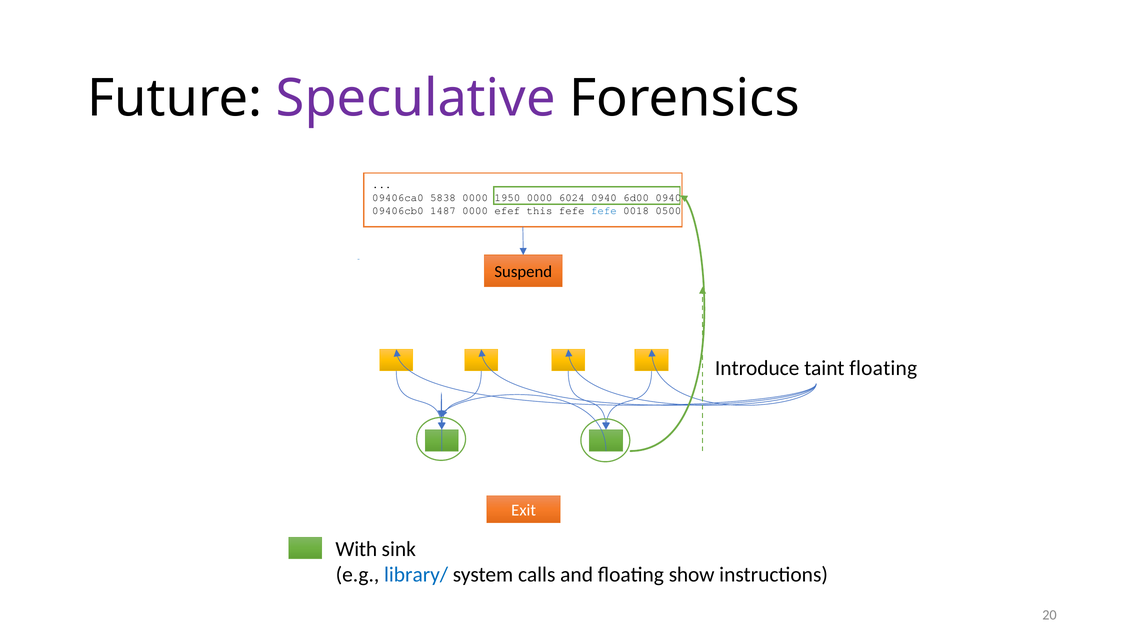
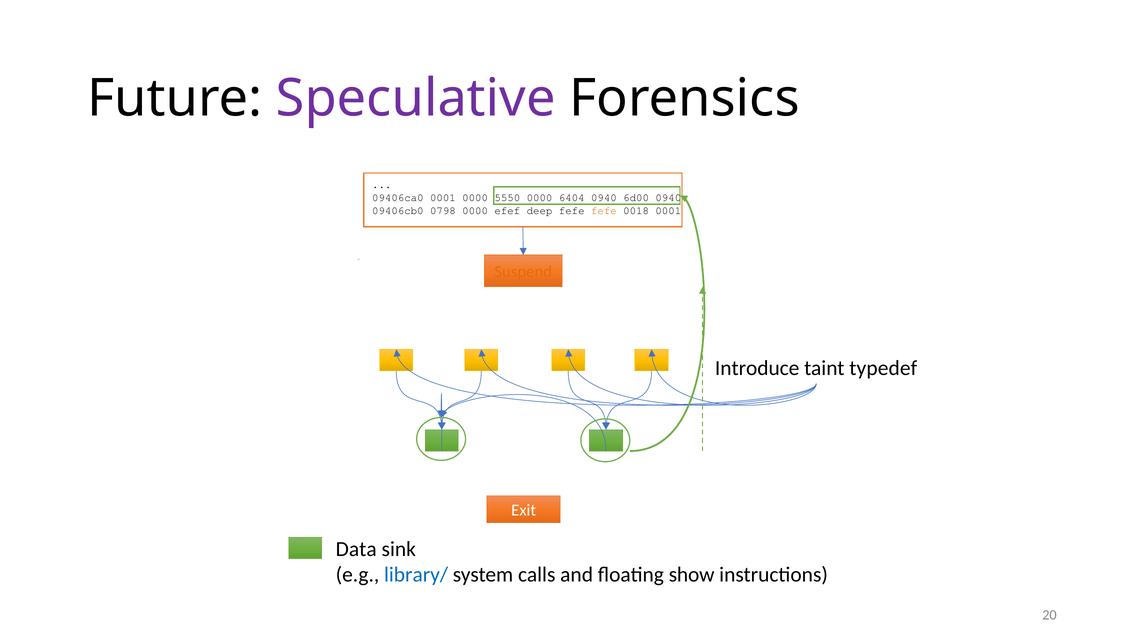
09406ca0 5838: 5838 -> 0001 (443, 197)
1950: 1950 -> 5550 (507, 197)
6024: 6024 -> 6404 (572, 197)
1487: 1487 -> 0798 (443, 210)
this: this -> deep (540, 210)
fefe colour: blue -> orange (604, 210)
0018 0500: 0500 -> 0001 (668, 210)
Suspend colour: black -> orange (523, 272)
taint floating: floating -> typedef (883, 368)
With: With -> Data (356, 549)
